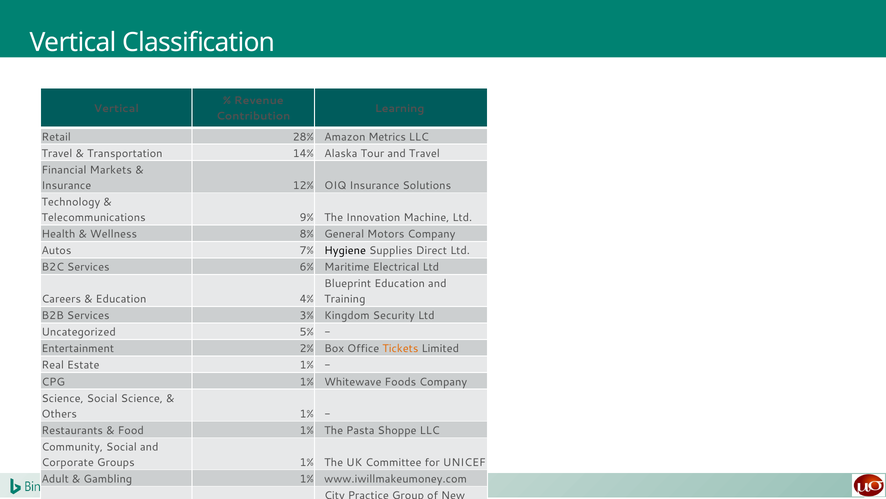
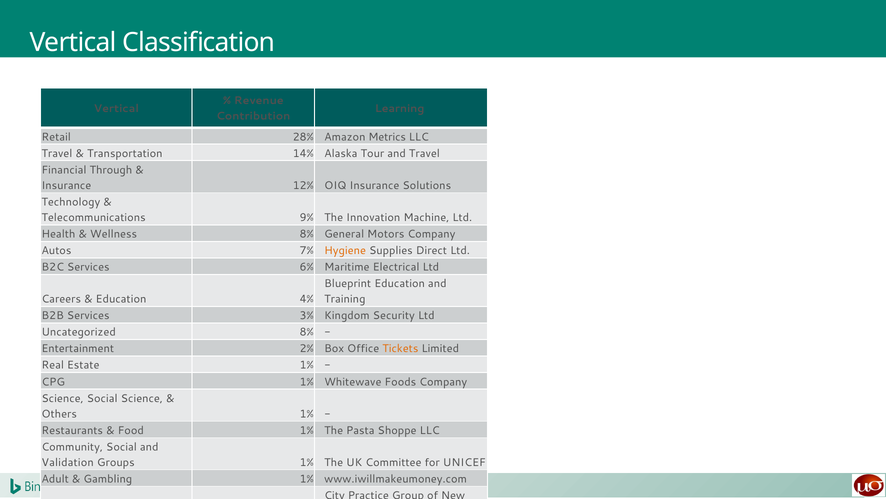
Markets: Markets -> Through (111, 170)
Hygiene colour: black -> orange (345, 250)
Uncategorized 5%: 5% -> 8% (307, 332)
Corporate: Corporate -> Validation (68, 462)
